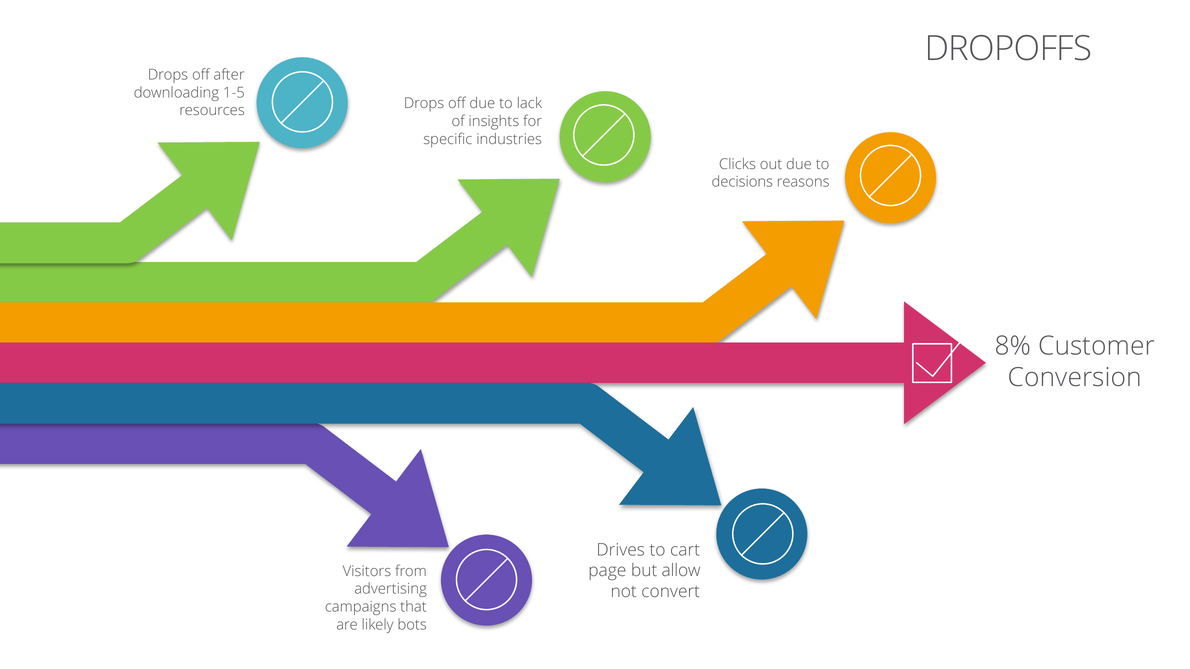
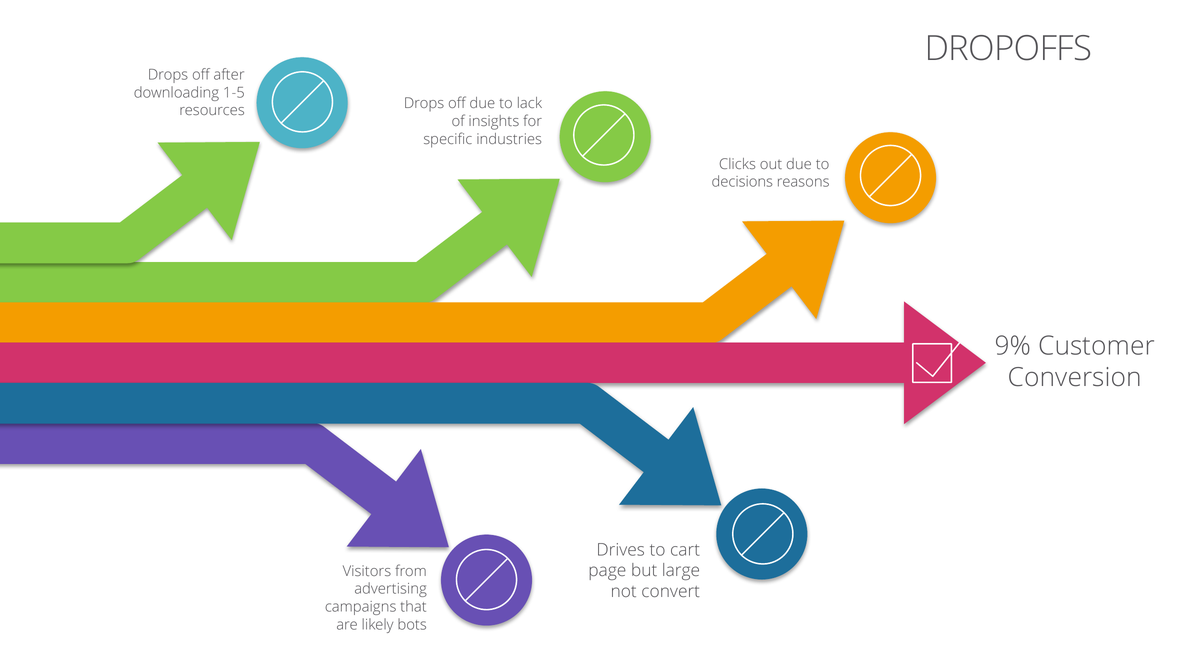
8%: 8% -> 9% (1013, 346)
allow: allow -> large (681, 571)
